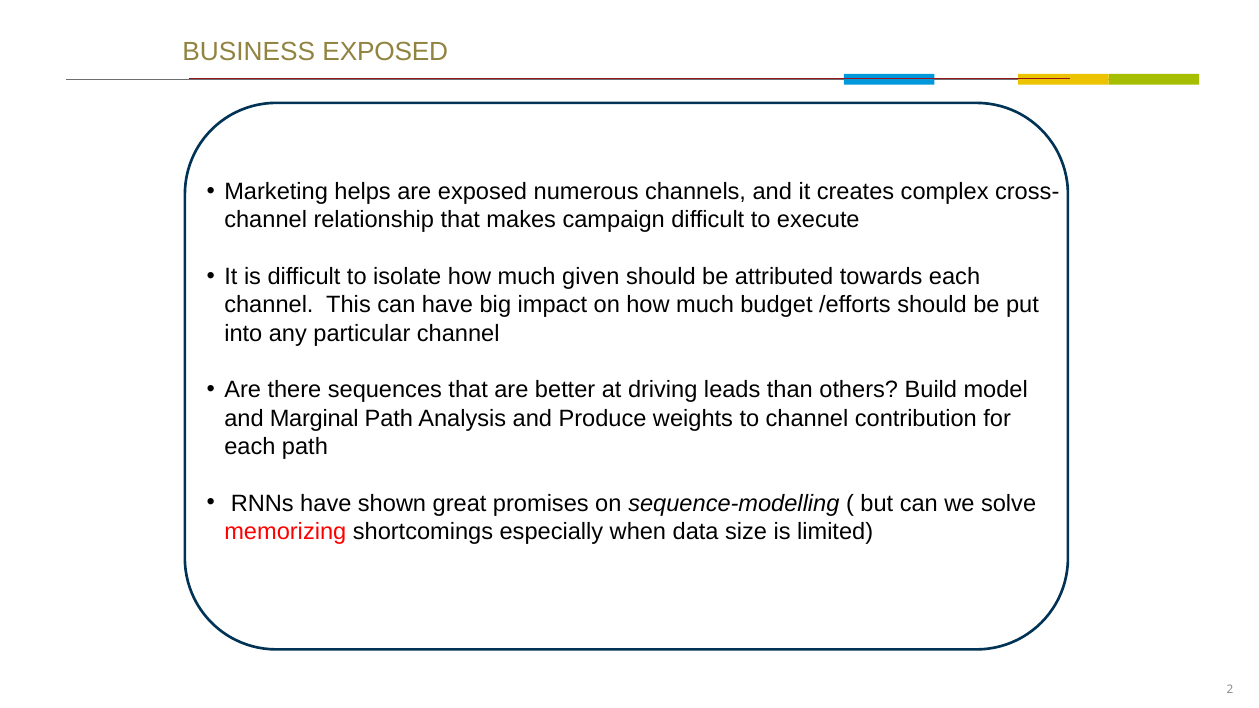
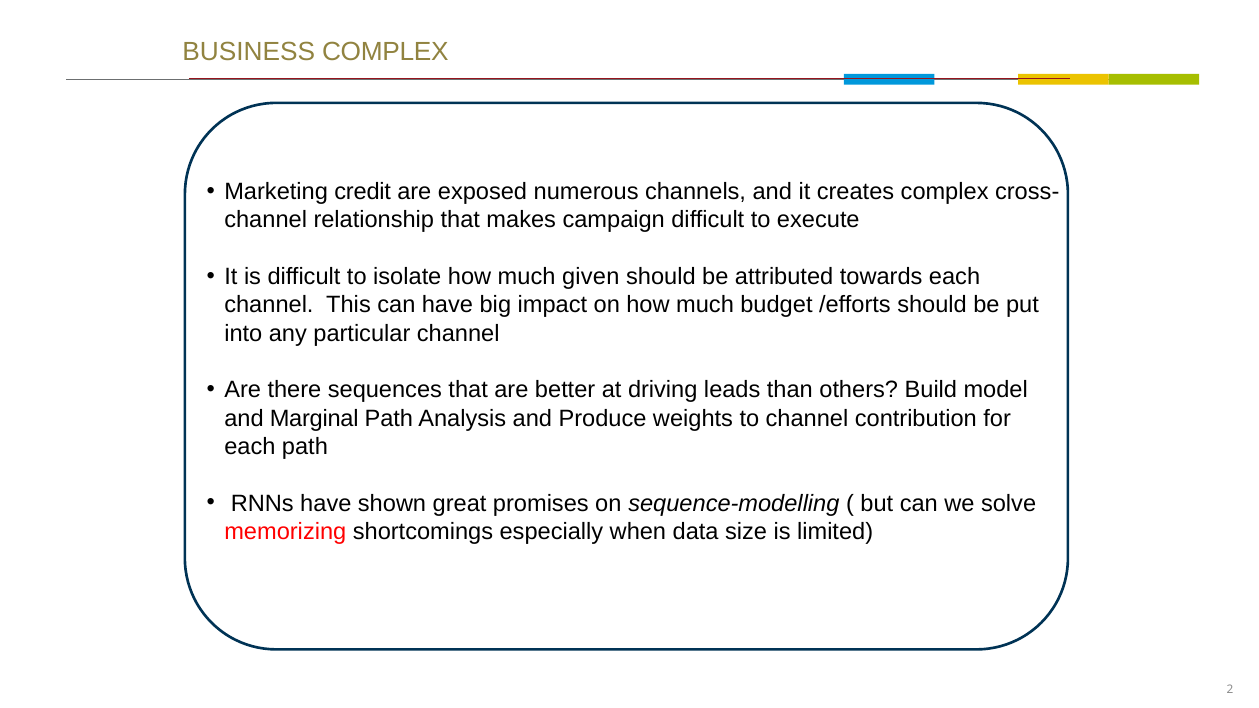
BUSINESS EXPOSED: EXPOSED -> COMPLEX (385, 52)
helps: helps -> credit (363, 192)
